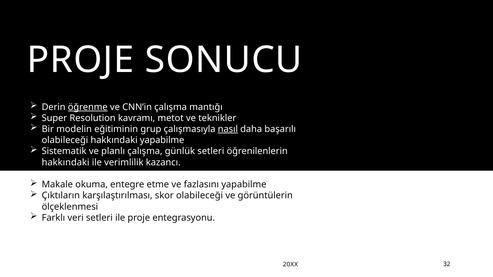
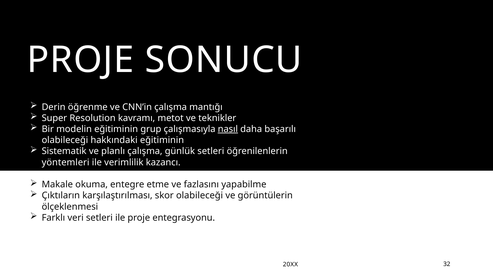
öğrenme underline: present -> none (88, 107)
hakkındaki yapabilme: yapabilme -> eğitiminin (162, 140)
hakkındaki: hakkındaki -> yöntemleri (66, 163)
